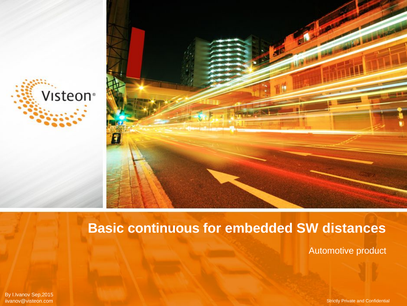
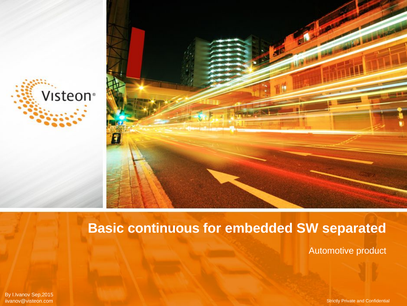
distances: distances -> separated (354, 228)
